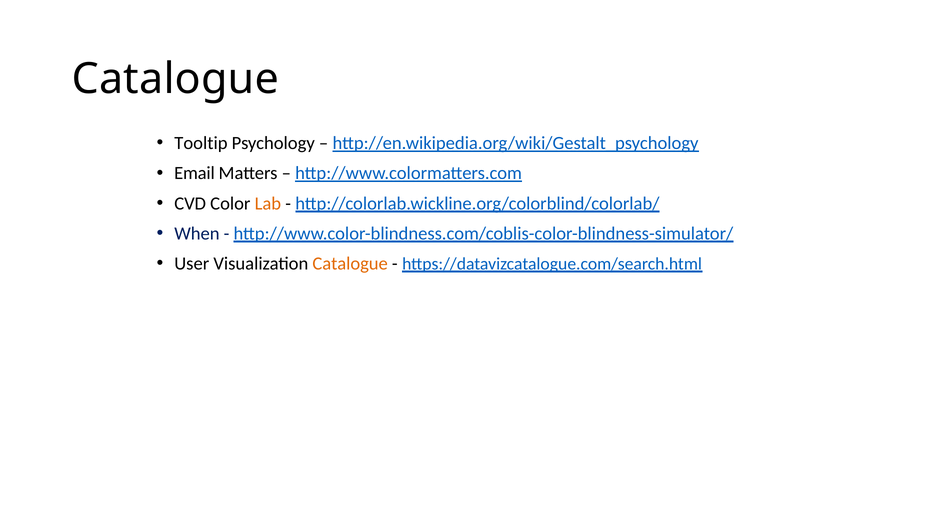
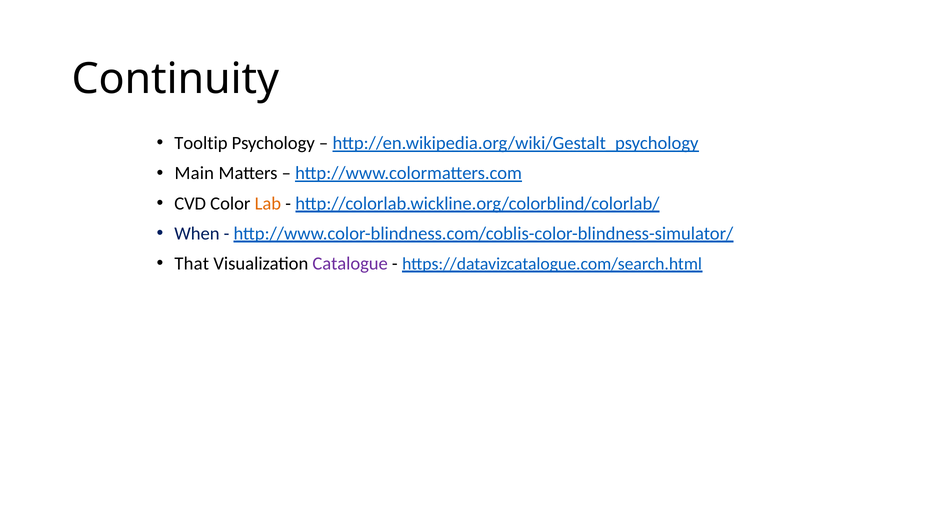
Catalogue: Catalogue -> Continuity (175, 79)
Email: Email -> Main (194, 173)
User: User -> That (192, 264)
Catalogue colour: orange -> purple (350, 264)
